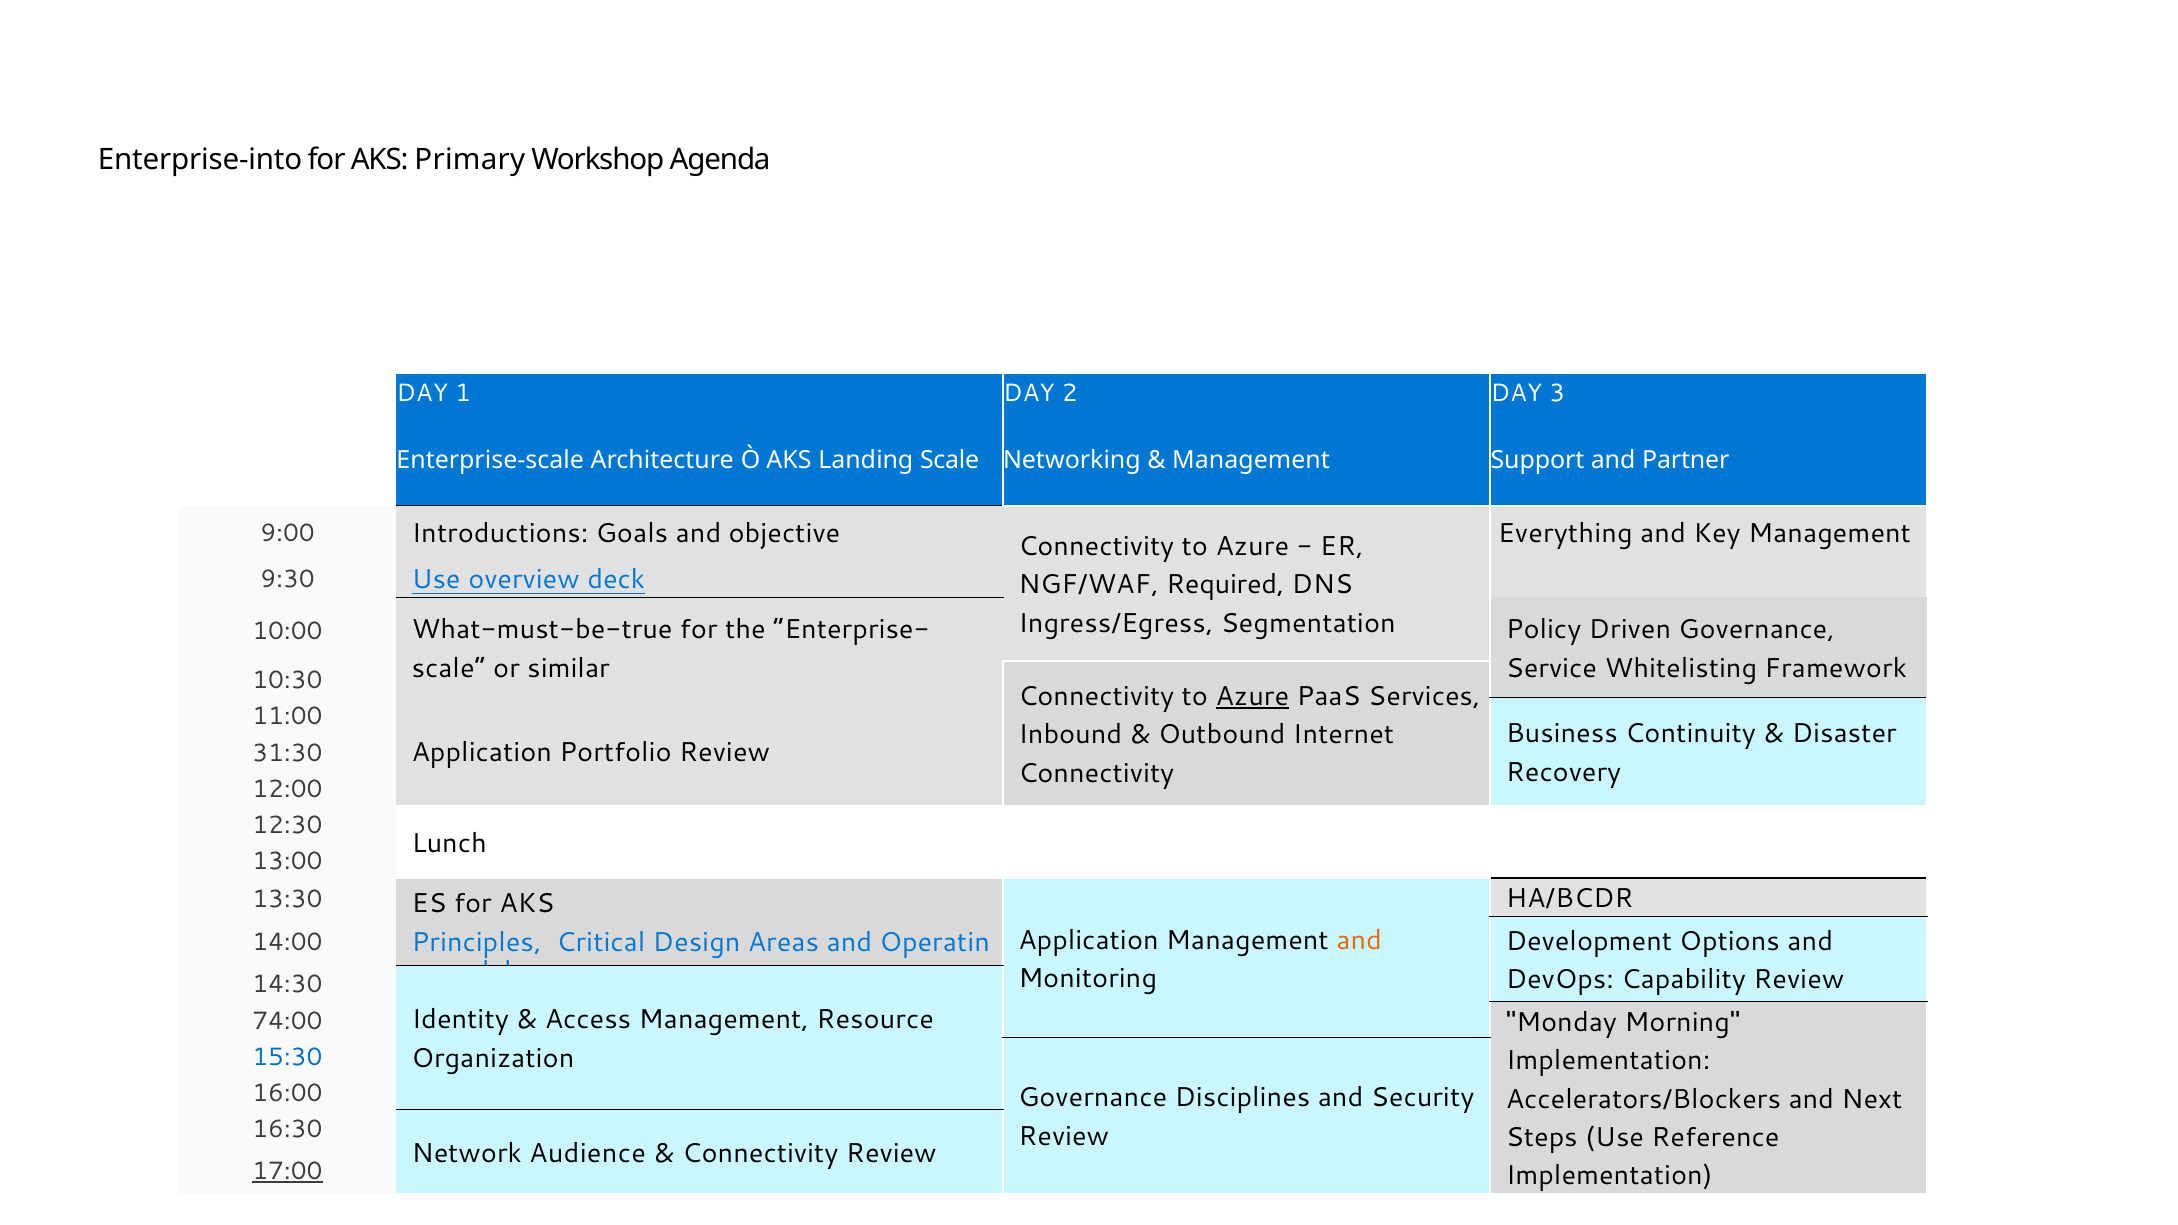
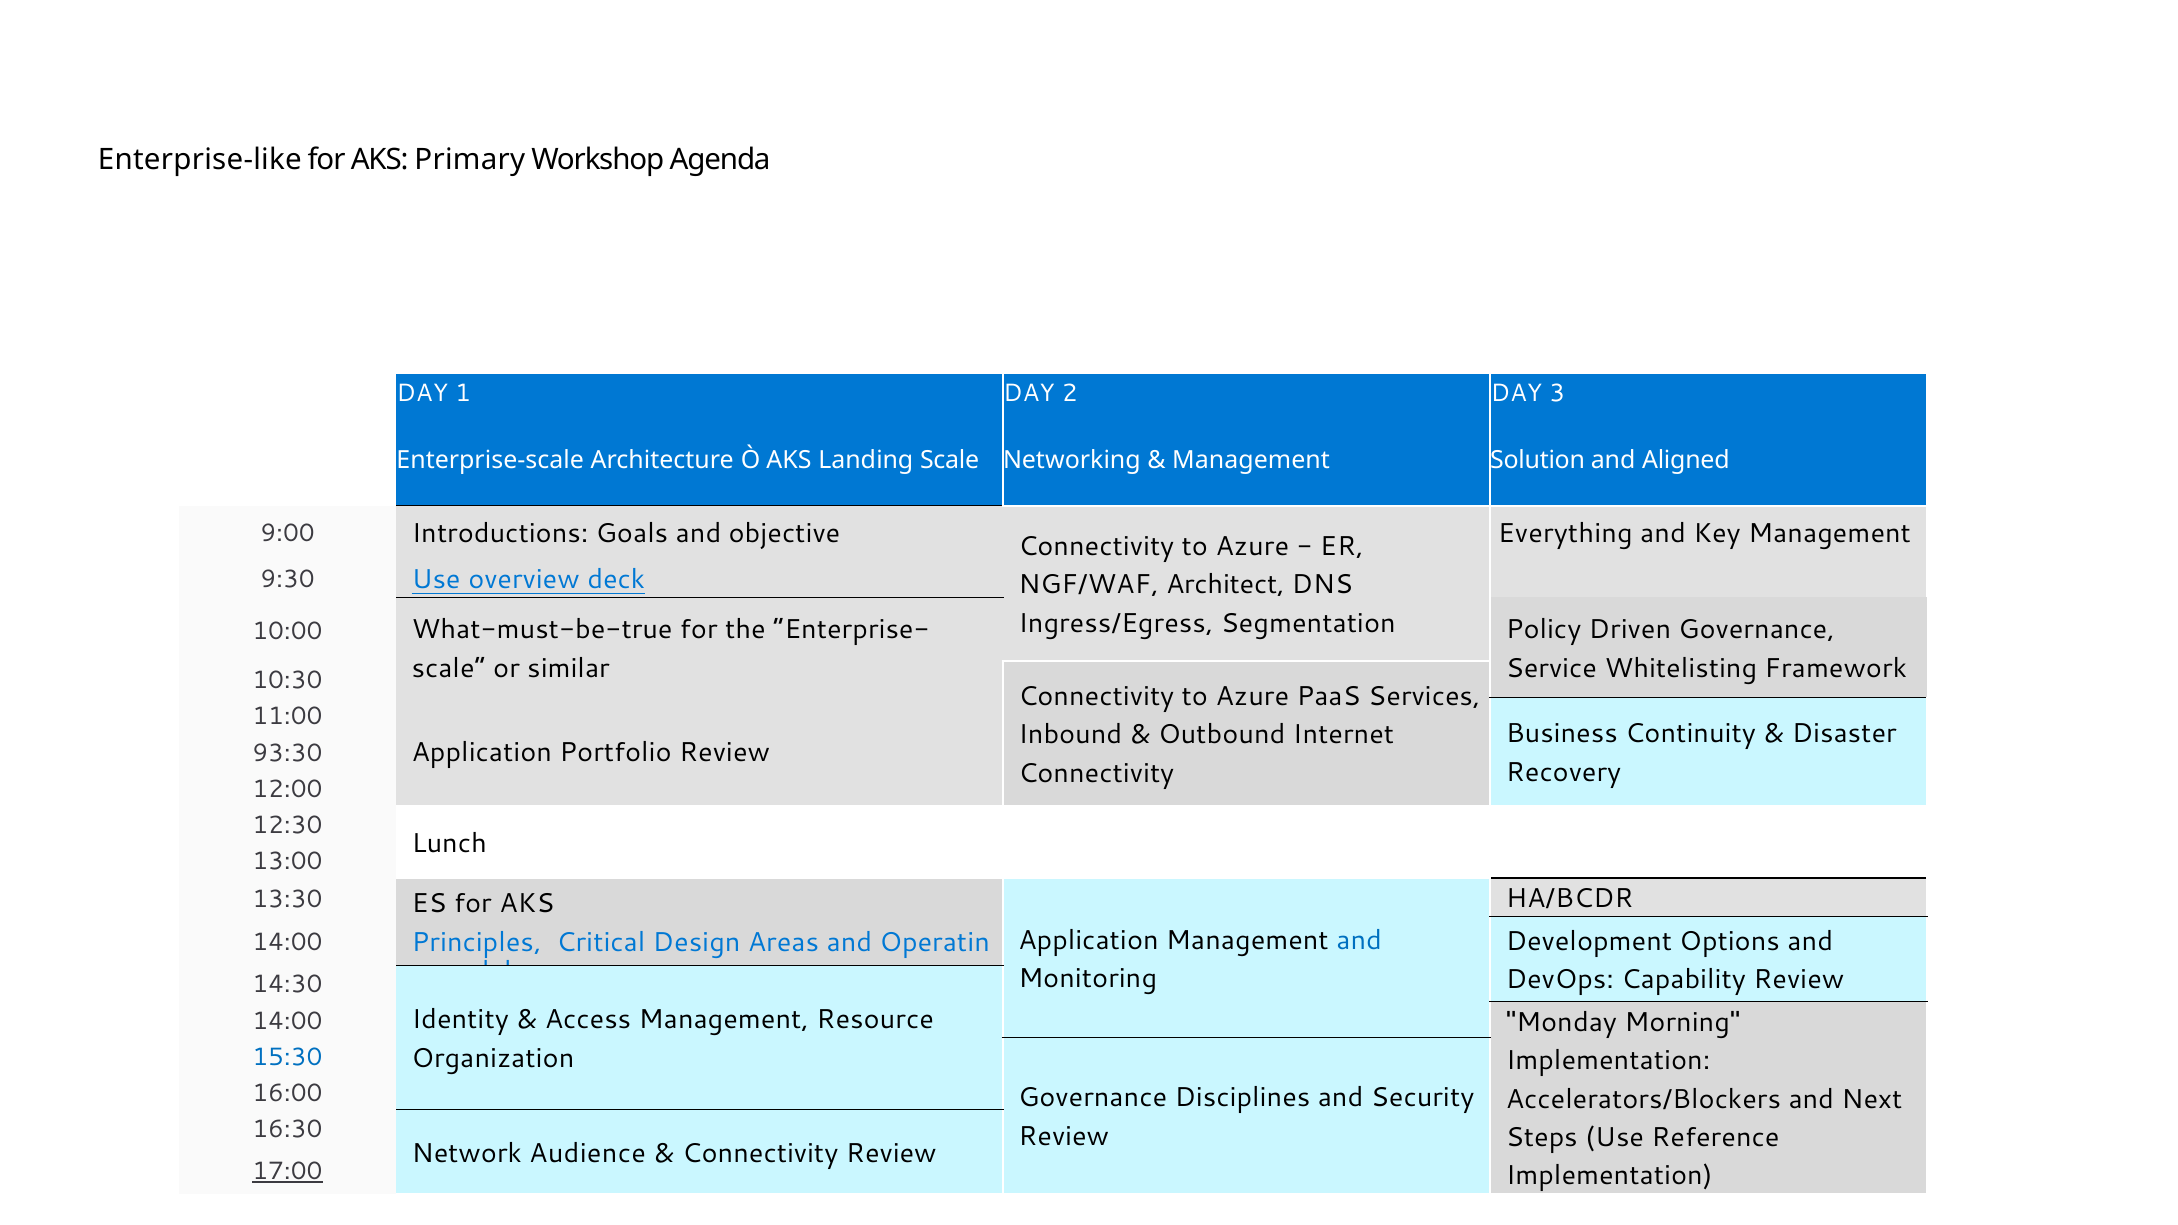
Enterprise-into: Enterprise-into -> Enterprise-like (200, 160)
Support: Support -> Solution (1538, 460)
Partner: Partner -> Aligned (1686, 460)
Required: Required -> Architect (1225, 585)
Azure underline: present -> none (1252, 697)
31:30: 31:30 -> 93:30 (287, 753)
and colour: orange -> blue (1359, 940)
74:00: 74:00 -> 14:00 (287, 1021)
